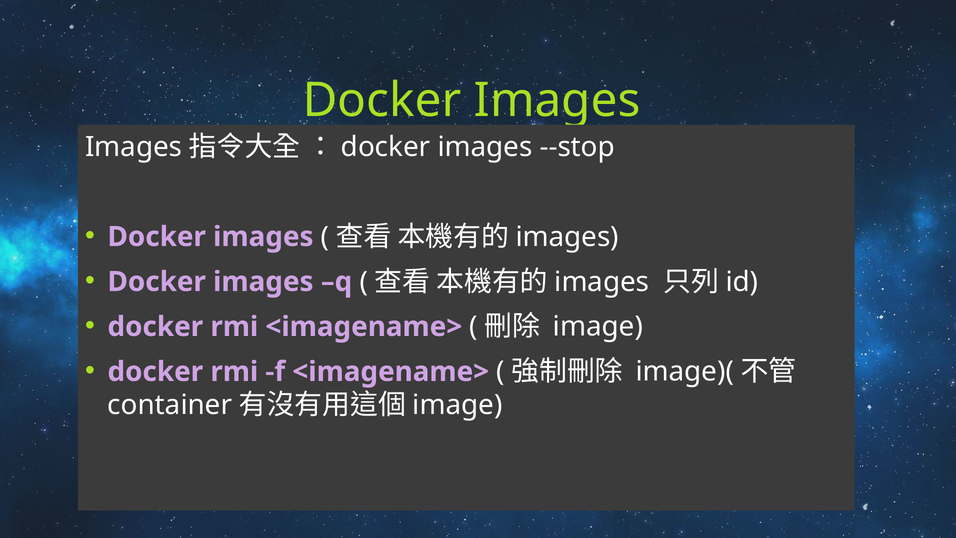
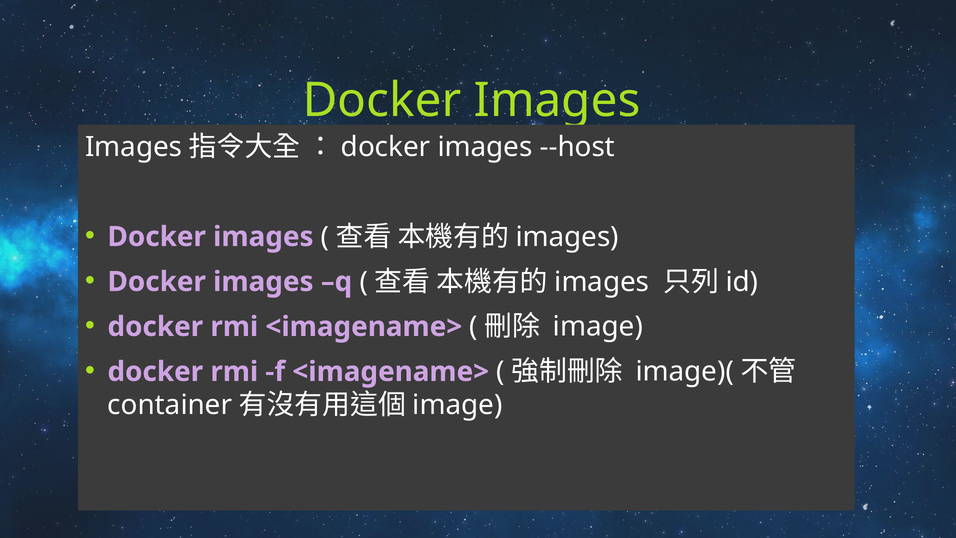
--stop: --stop -> --host (577, 147)
